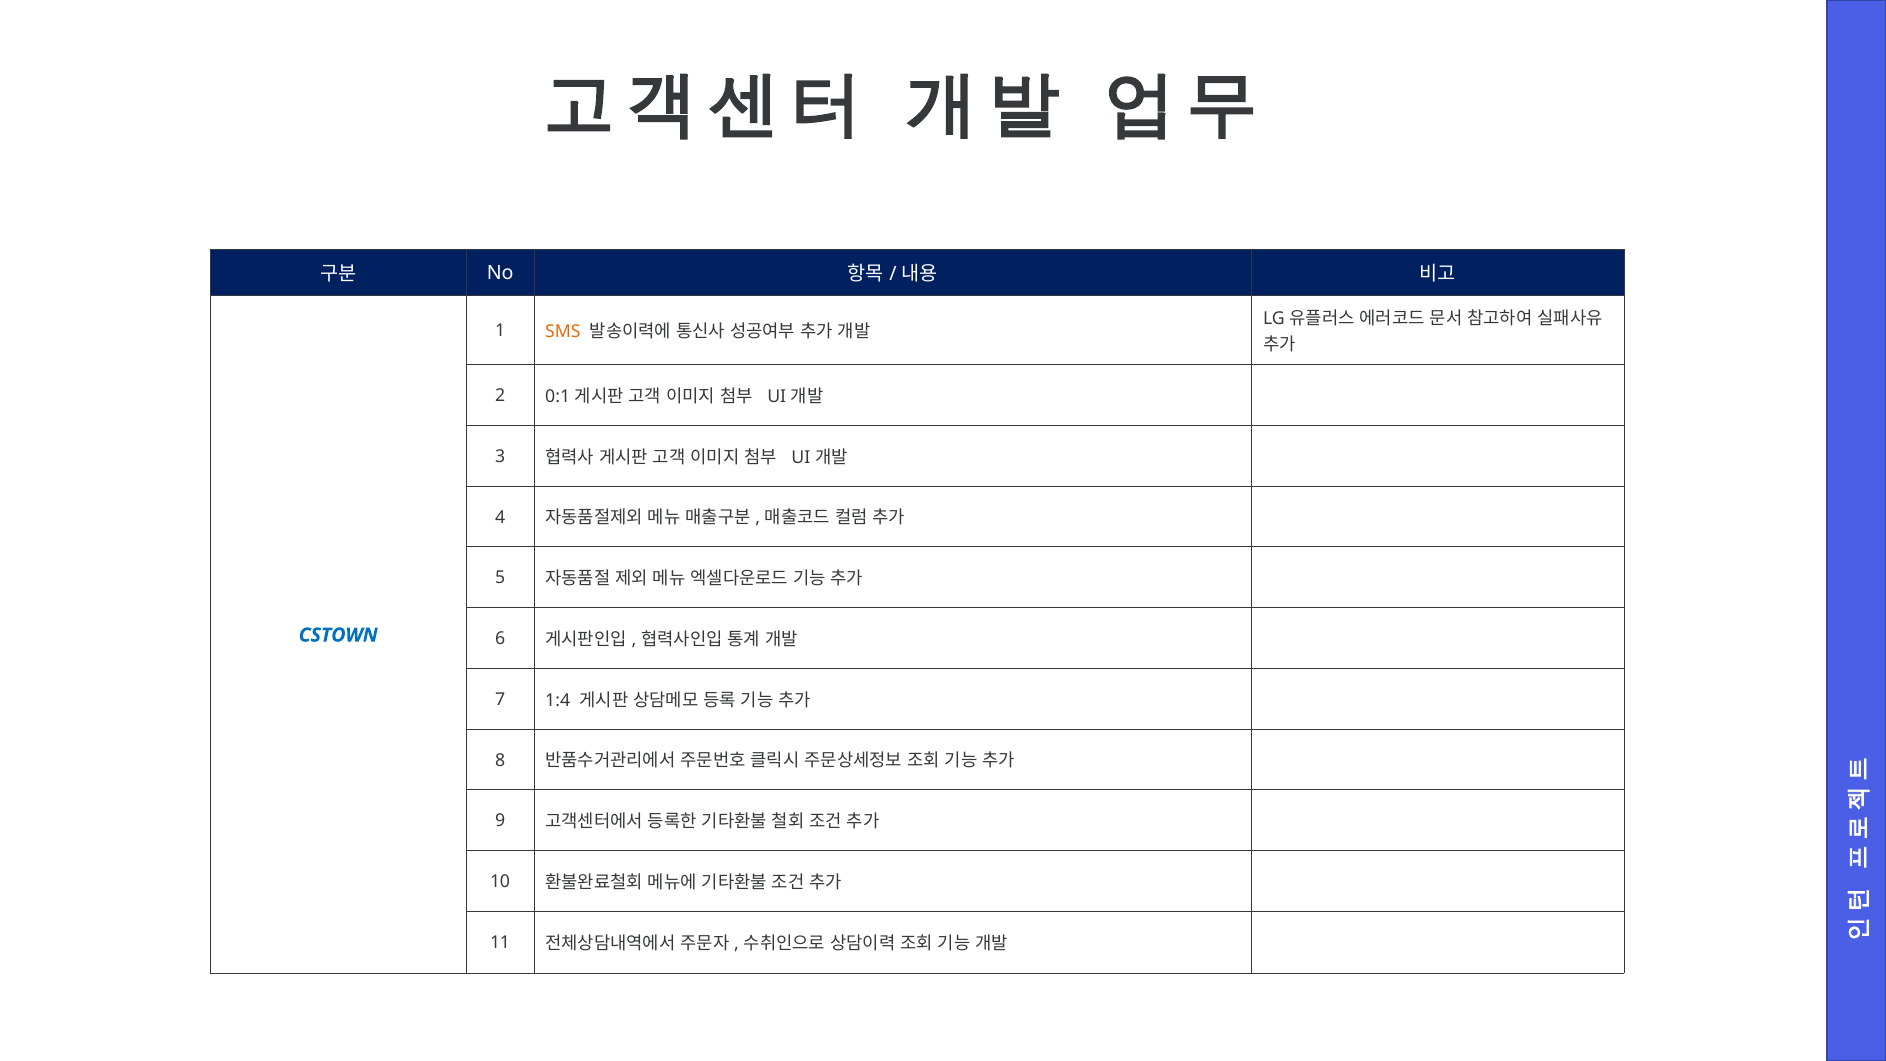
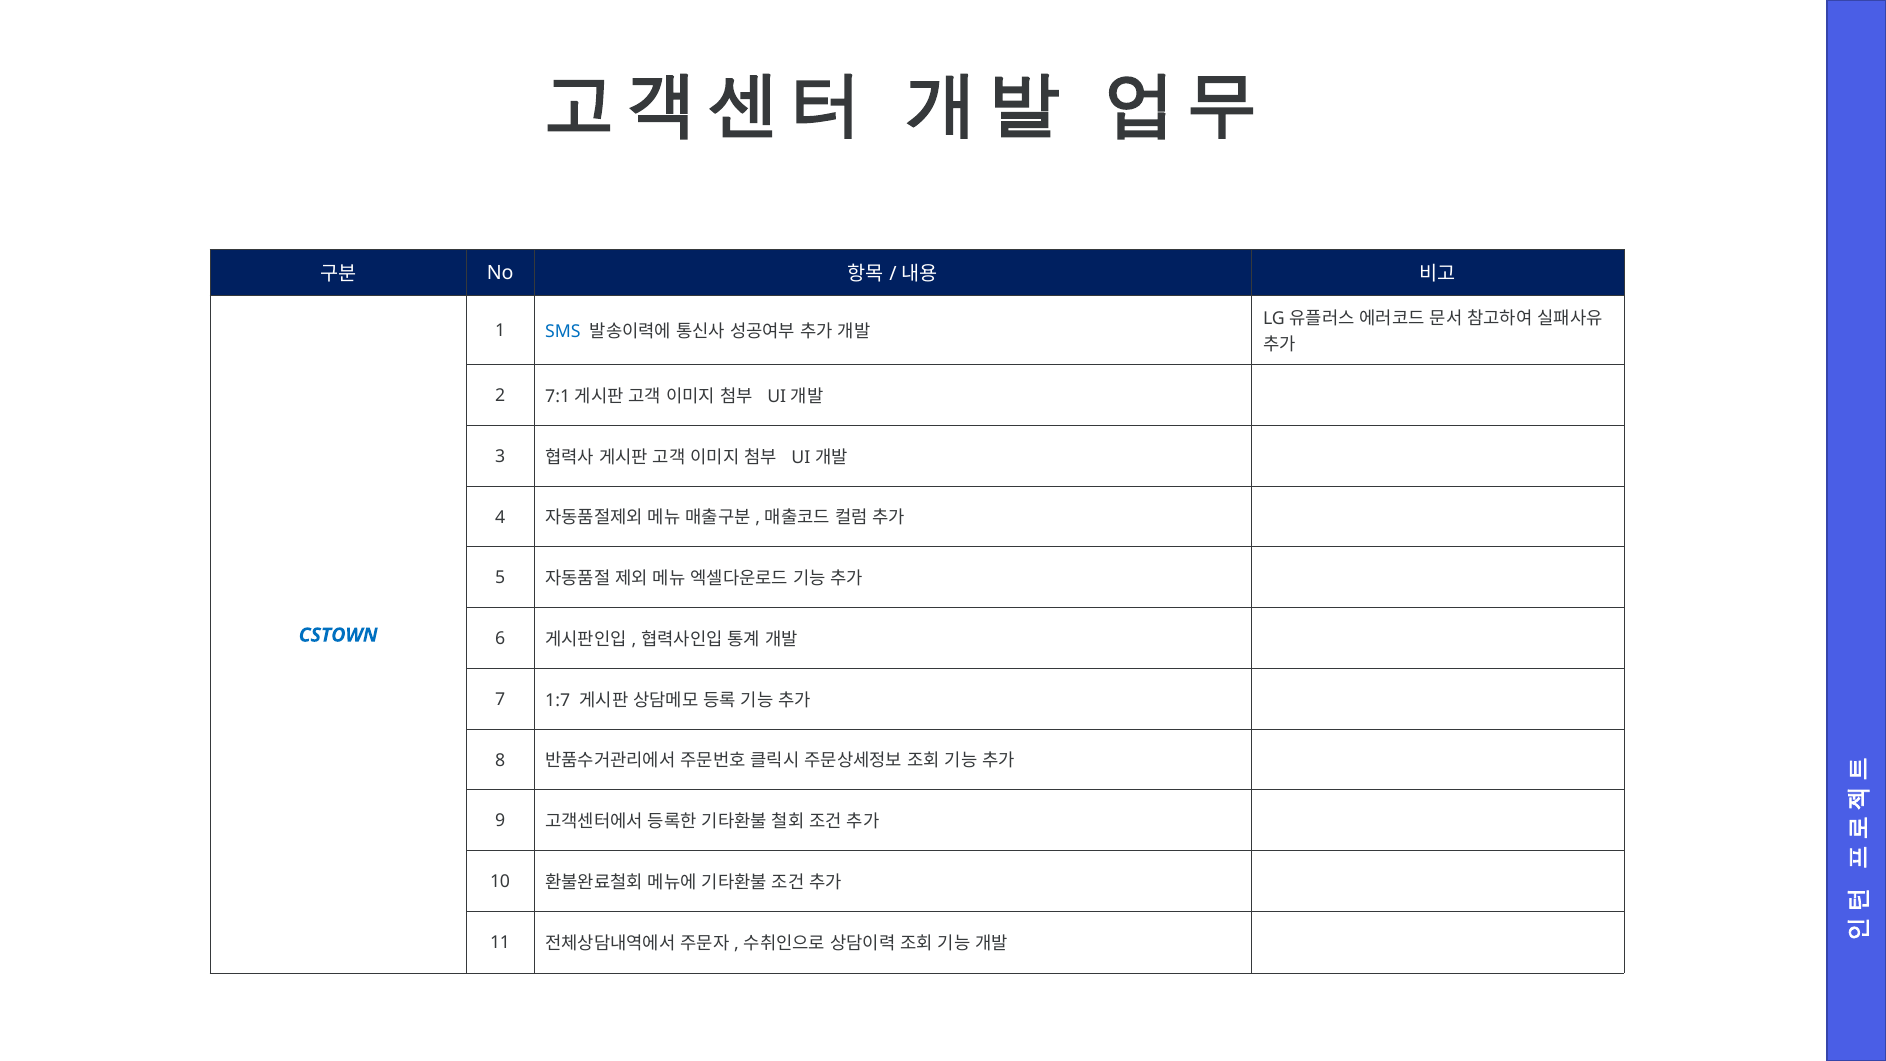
SMS colour: orange -> blue (563, 331)
0:1: 0:1 -> 7:1 (558, 396)
1:4: 1:4 -> 1:7 (558, 700)
